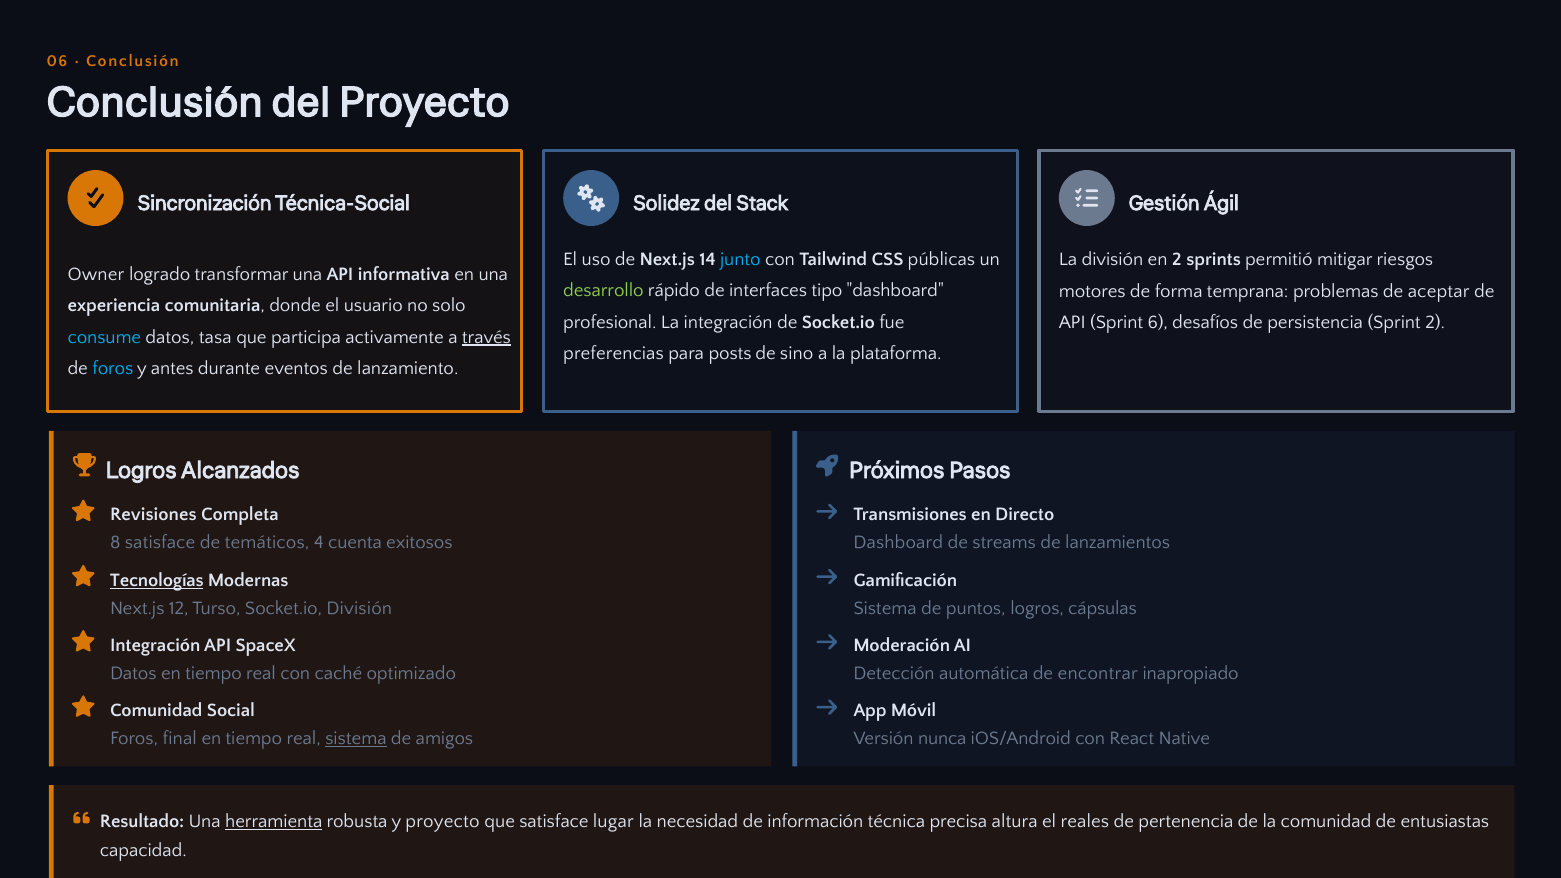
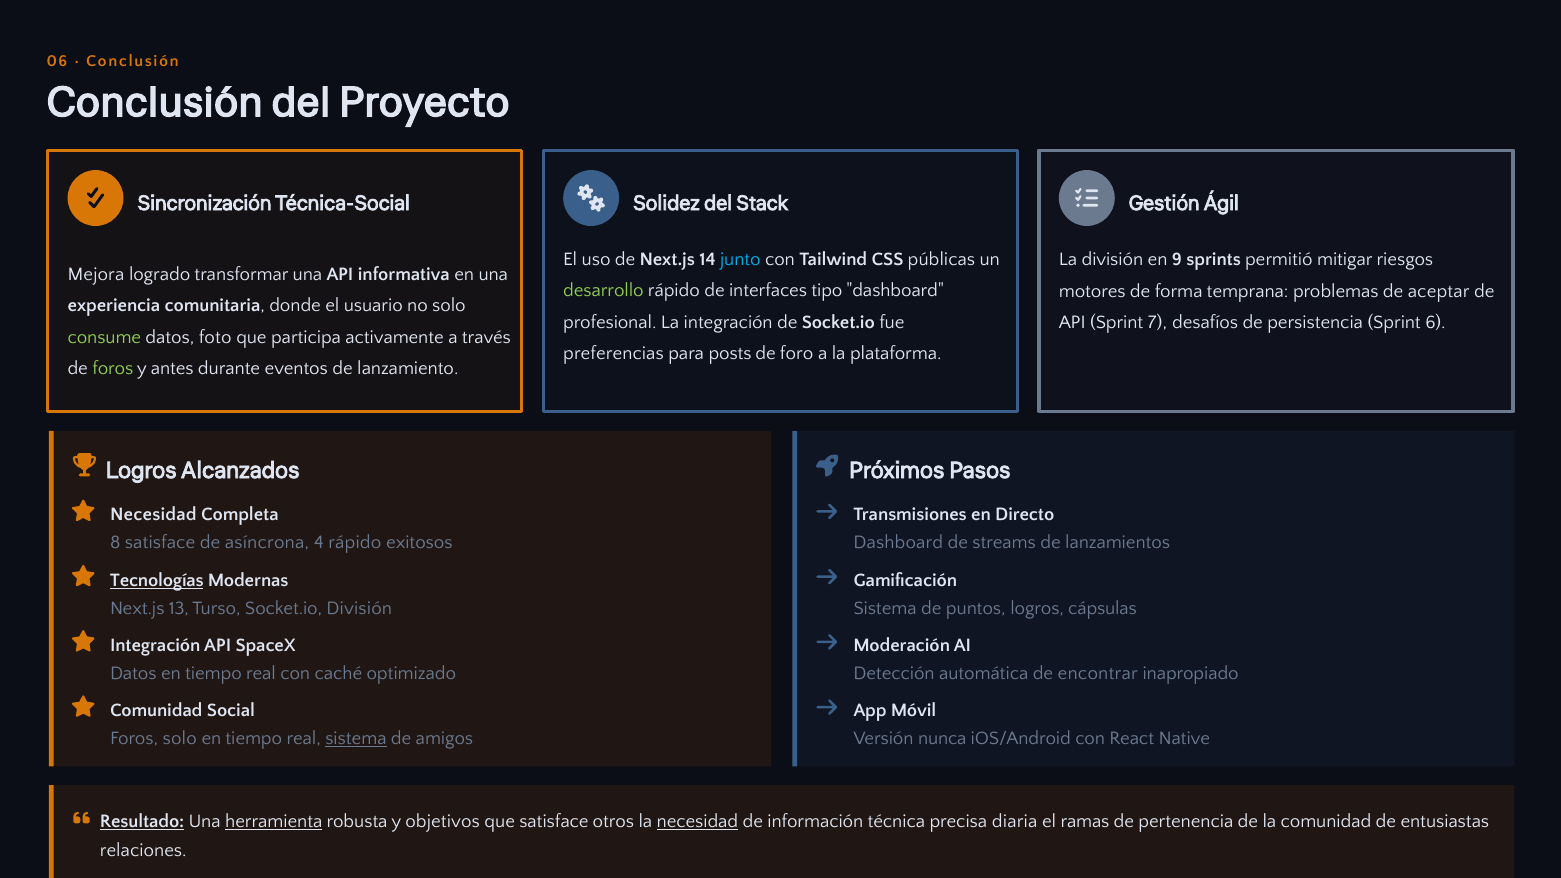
en 2: 2 -> 9 (1177, 260)
Owner: Owner -> Mejora (96, 274)
6: 6 -> 7 (1158, 322)
Sprint 2: 2 -> 6 (1435, 322)
consume colour: light blue -> light green (104, 337)
tasa: tasa -> foto (215, 337)
través underline: present -> none (486, 337)
sino: sino -> foro (797, 353)
foros colour: light blue -> light green (113, 368)
Revisiones: Revisiones -> Necesidad (153, 515)
temáticos: temáticos -> asíncrona (267, 543)
4 cuenta: cuenta -> rápido (355, 543)
12: 12 -> 13 (179, 608)
Foros final: final -> solo (180, 738)
Resultado underline: none -> present (142, 822)
y proyecto: proyecto -> objetivos (443, 822)
lugar: lugar -> otros (613, 822)
necesidad underline: none -> present (697, 822)
altura: altura -> diaria (1015, 822)
reales: reales -> ramas (1085, 822)
capacidad: capacidad -> relaciones (143, 851)
